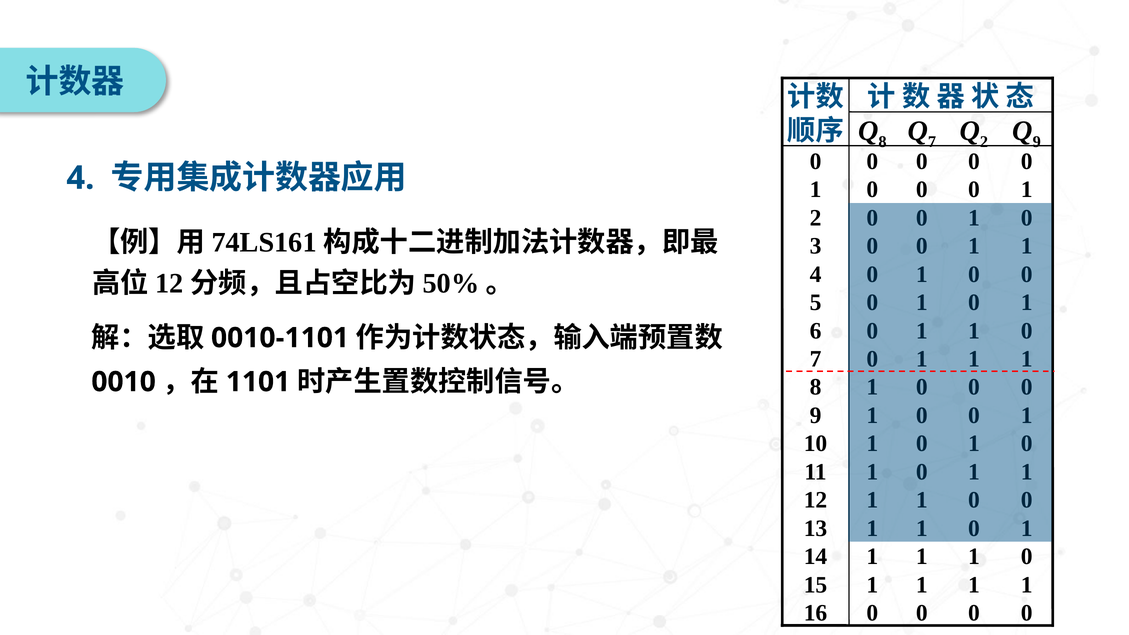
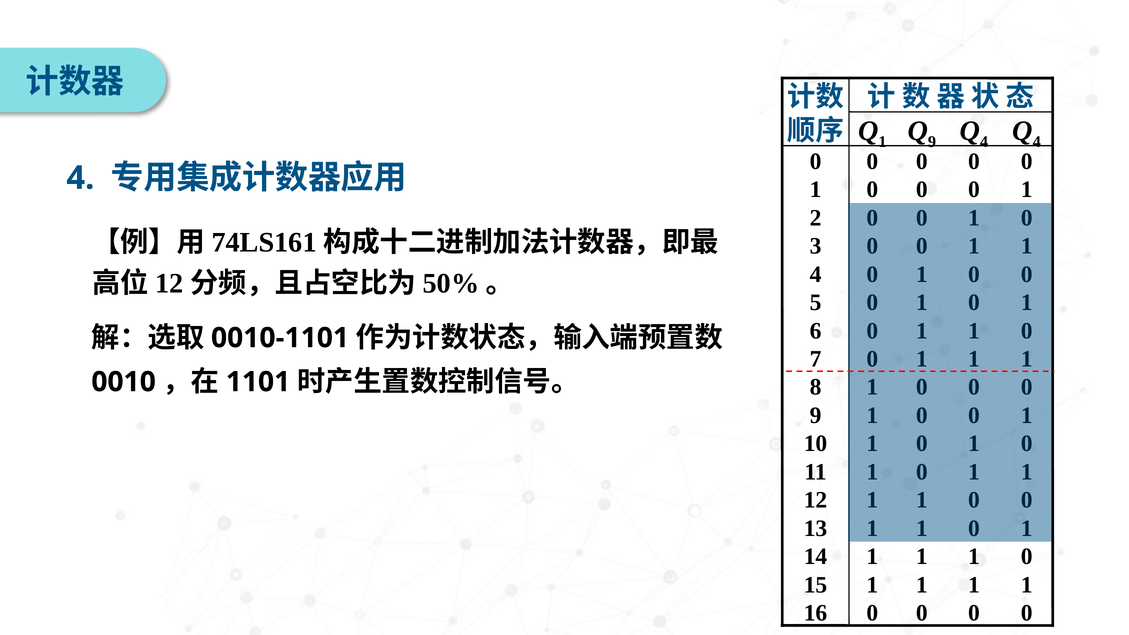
8: 8 -> 1 (882, 142)
7: 7 -> 9 (932, 142)
2: 2 -> 4 (984, 142)
9: 9 -> 4 (1037, 142)
